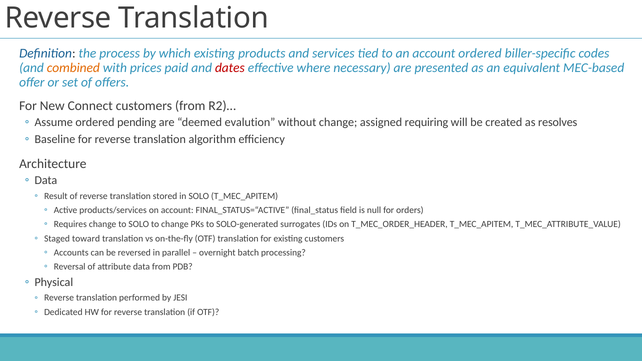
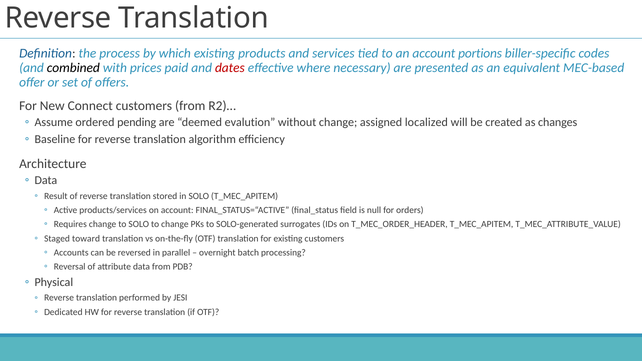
account ordered: ordered -> portions (480, 53)
combined colour: orange -> black (73, 68)
requiring: requiring -> localized (426, 123)
resolves: resolves -> changes (558, 123)
